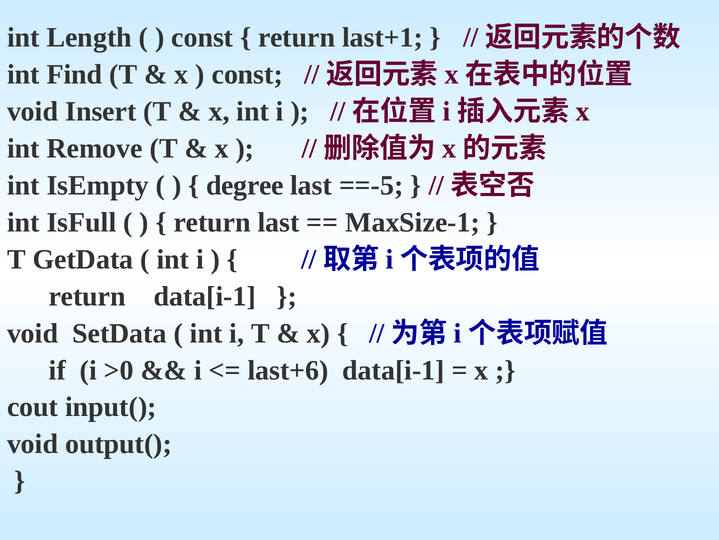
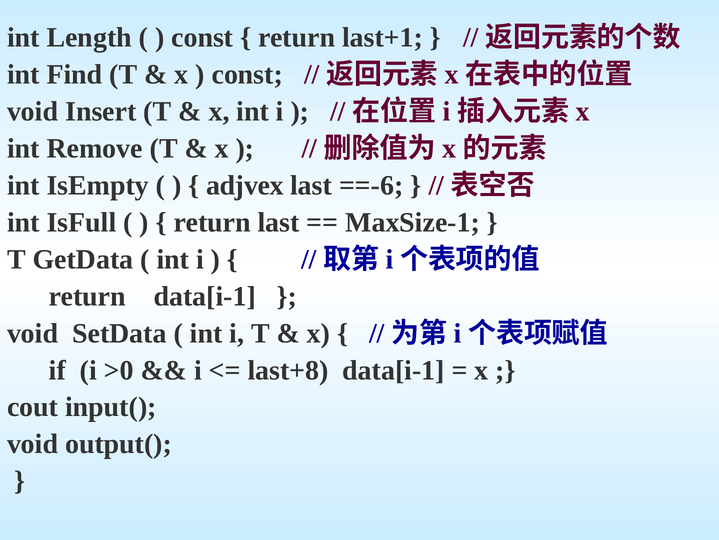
degree: degree -> adjvex (245, 185)
==-5: ==-5 -> ==-6 (371, 185)
last+6: last+6 -> last+8 (288, 370)
